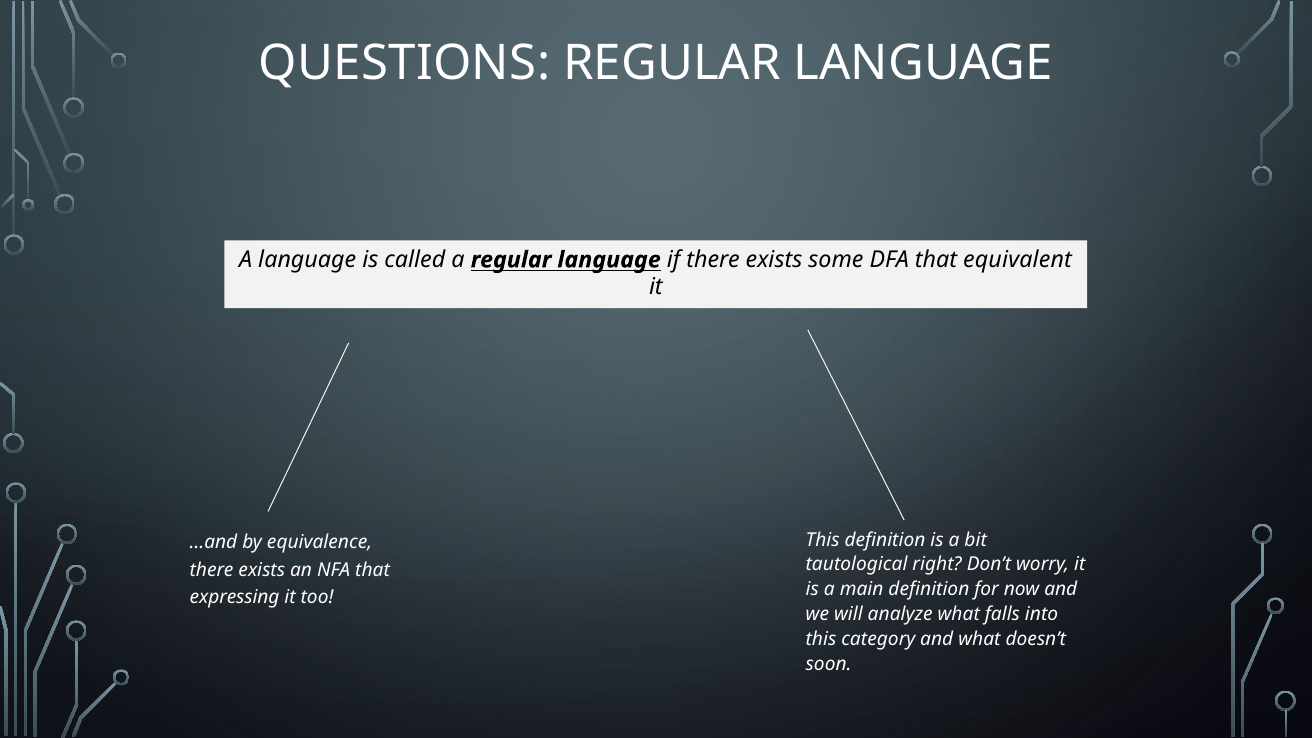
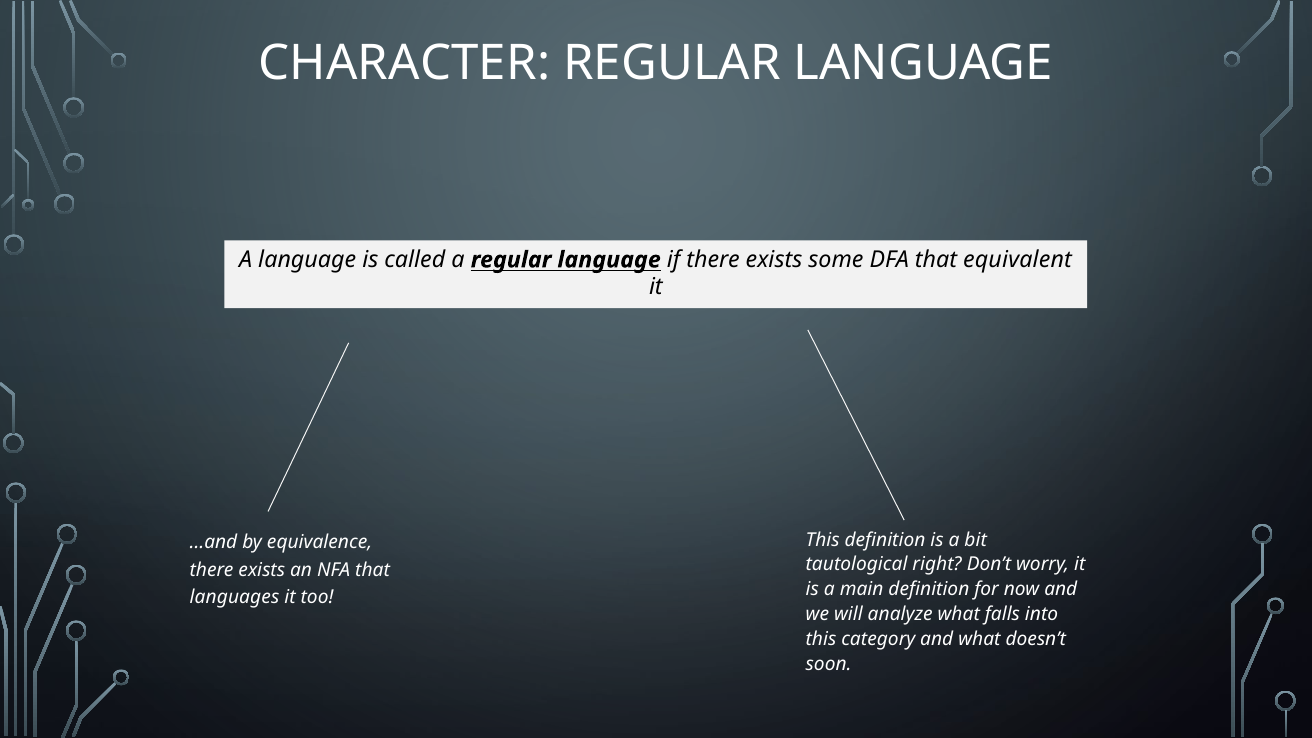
QUESTIONS: QUESTIONS -> CHARACTER (404, 63)
expressing: expressing -> languages (234, 598)
